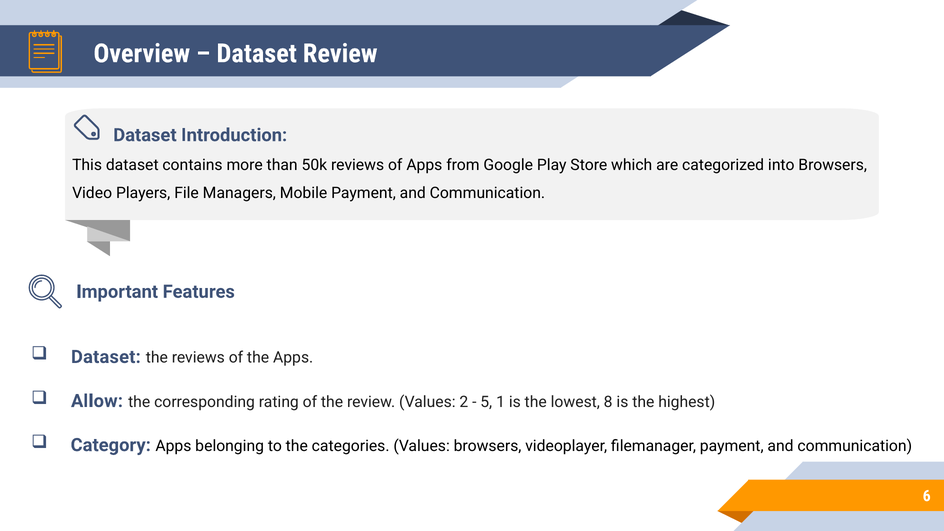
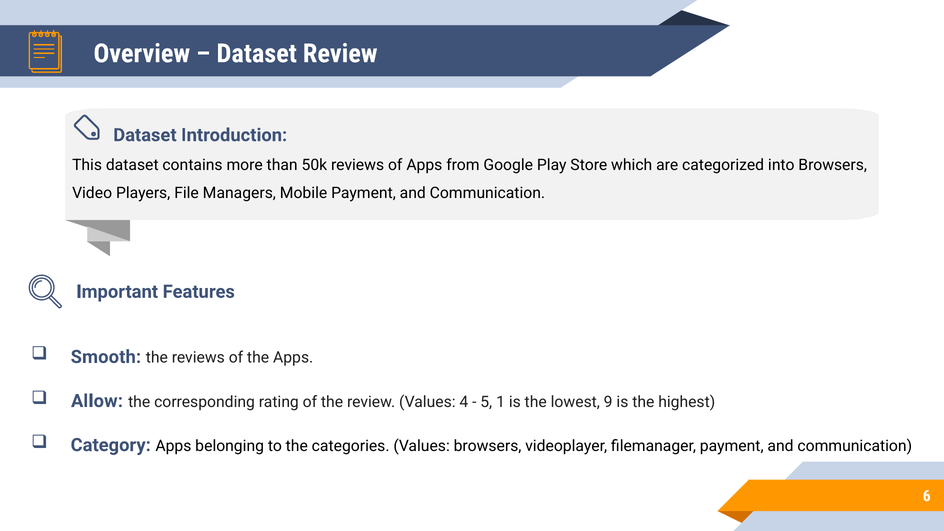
Dataset: Dataset -> Smooth (106, 357)
2: 2 -> 4 (464, 402)
8: 8 -> 9 (608, 402)
